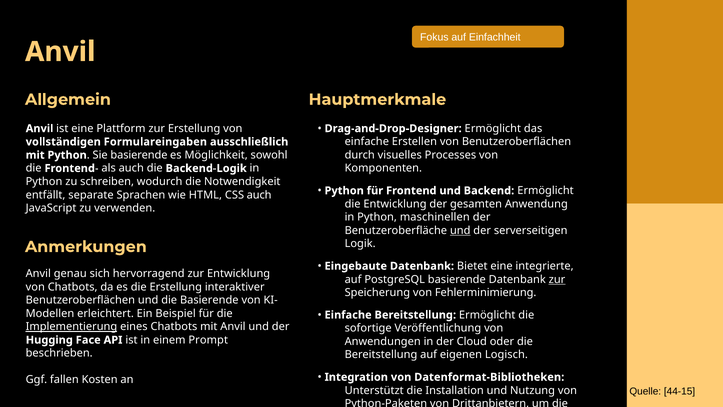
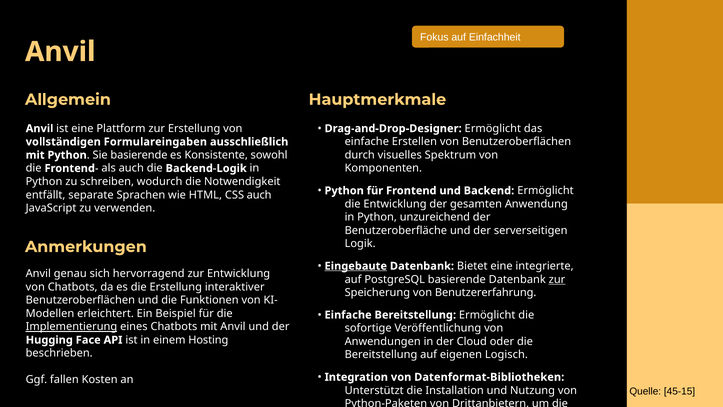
Processes: Processes -> Spektrum (450, 155)
Möglichkeit: Möglichkeit -> Konsistente (216, 155)
maschinellen: maschinellen -> unzureichend (435, 217)
und underline: present -> none (460, 230)
Eingebaute underline: none -> present (356, 266)
Fehlerminimierung: Fehlerminimierung -> Benutzererfahrung (486, 292)
die Basierende: Basierende -> Funktionen (209, 300)
Prompt: Prompt -> Hosting (208, 340)
44-15: 44-15 -> 45-15 (680, 391)
